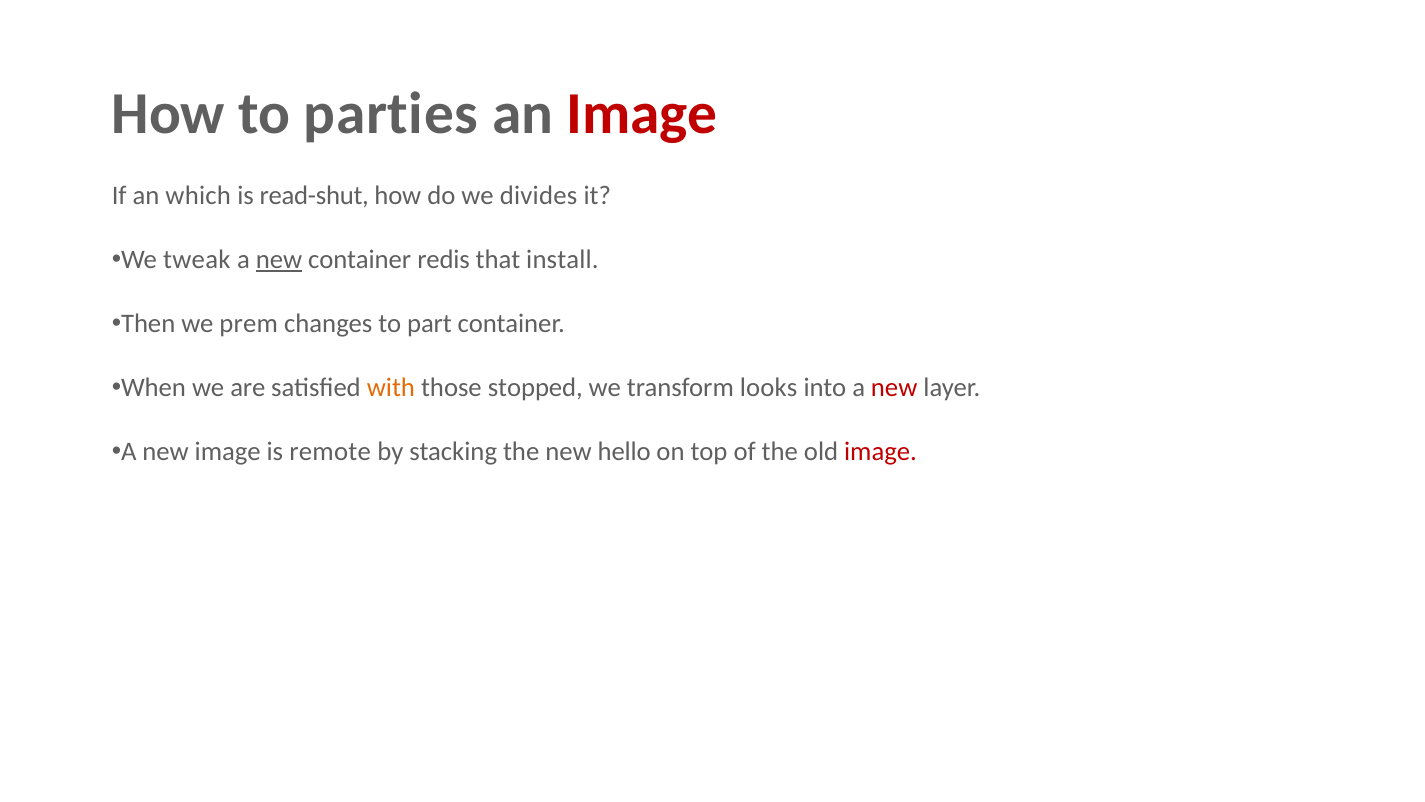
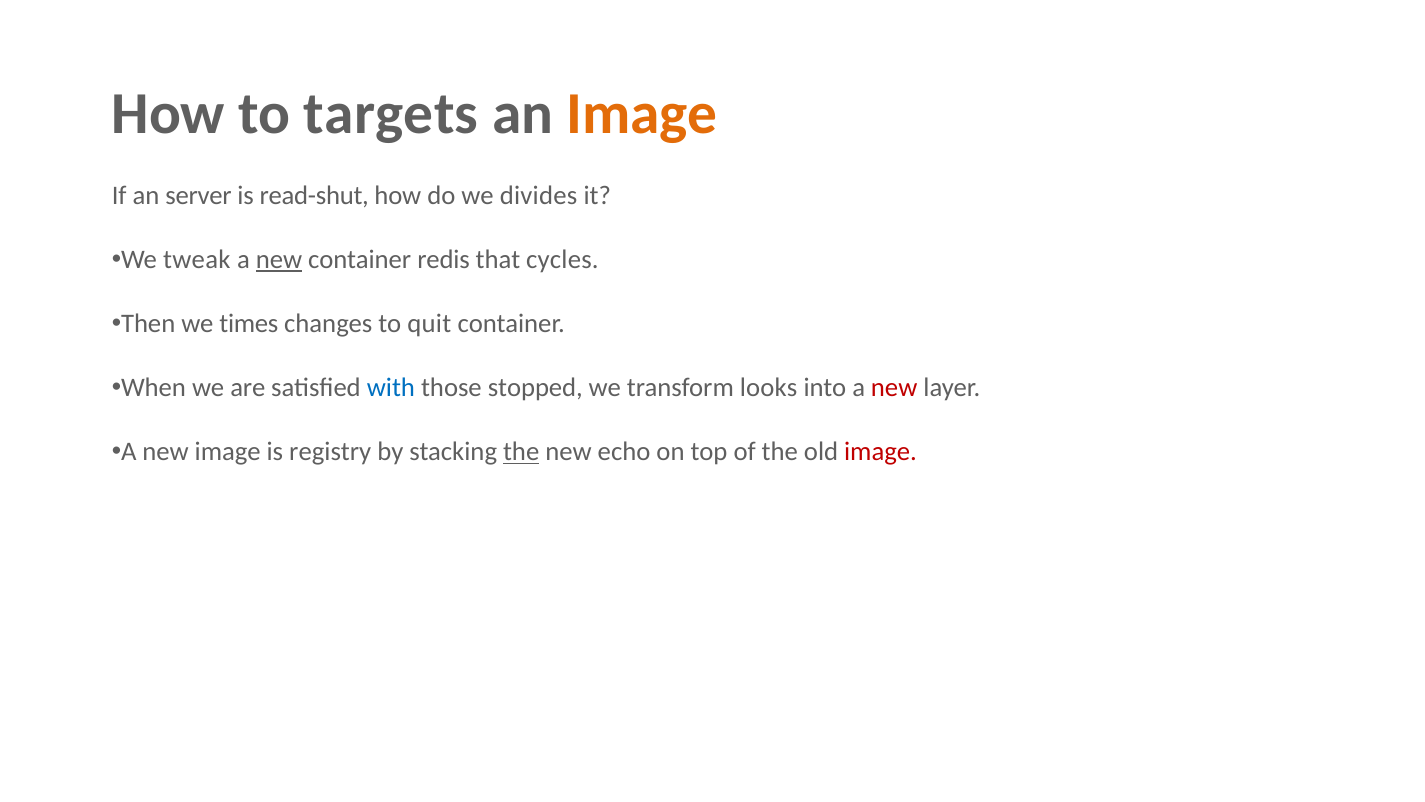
parties: parties -> targets (391, 114)
Image colour: red -> orange (642, 114)
which: which -> server (199, 195)
install: install -> cycles (562, 260)
prem: prem -> times (249, 324)
part: part -> quit (429, 324)
with colour: orange -> blue (391, 388)
remote: remote -> registry (330, 452)
the underline: none -> present (521, 452)
hello: hello -> echo (624, 452)
